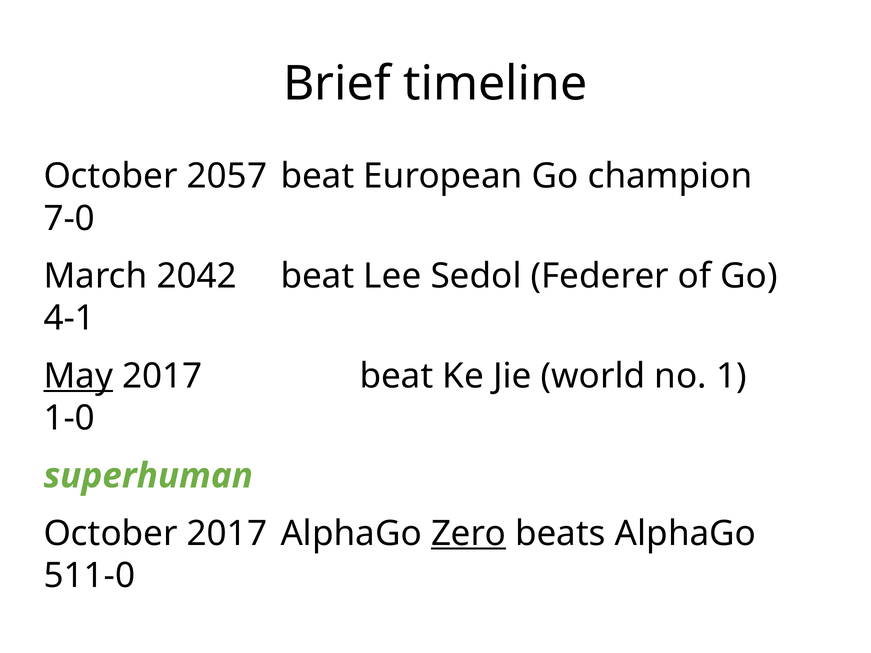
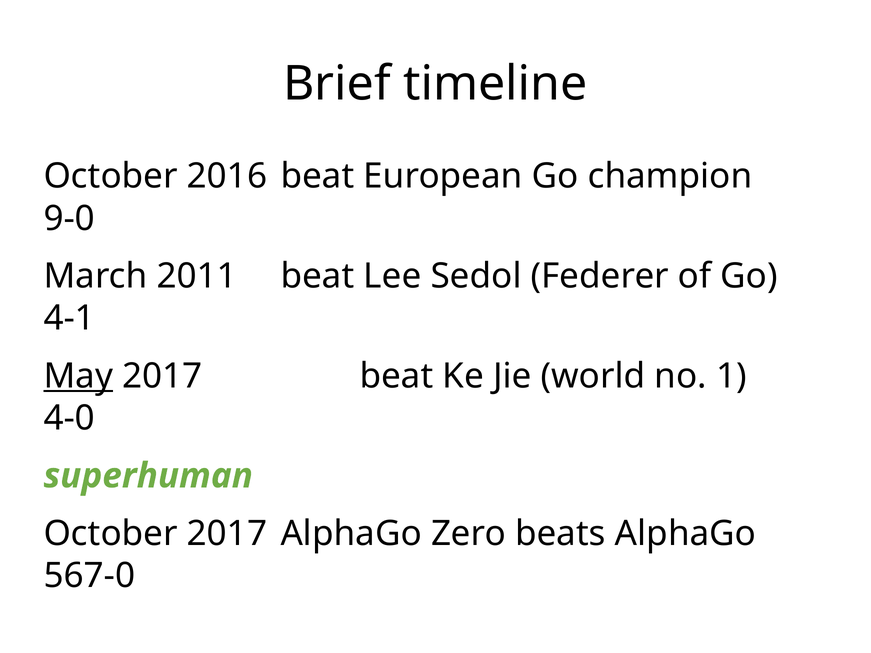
2057: 2057 -> 2016 (227, 176)
7-0: 7-0 -> 9-0 (69, 219)
2042: 2042 -> 2011 (197, 276)
1-0: 1-0 -> 4-0 (69, 418)
Zero underline: present -> none (469, 534)
511-0: 511-0 -> 567-0 (89, 576)
